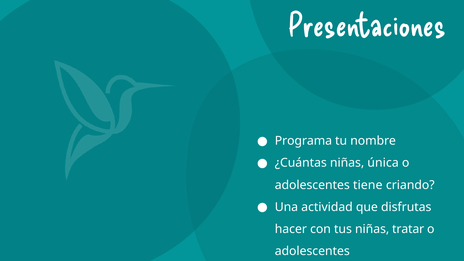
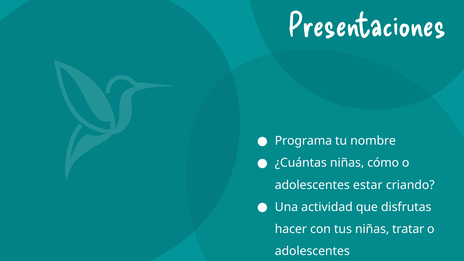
única: única -> cómo (383, 163)
tiene: tiene -> estar (368, 185)
